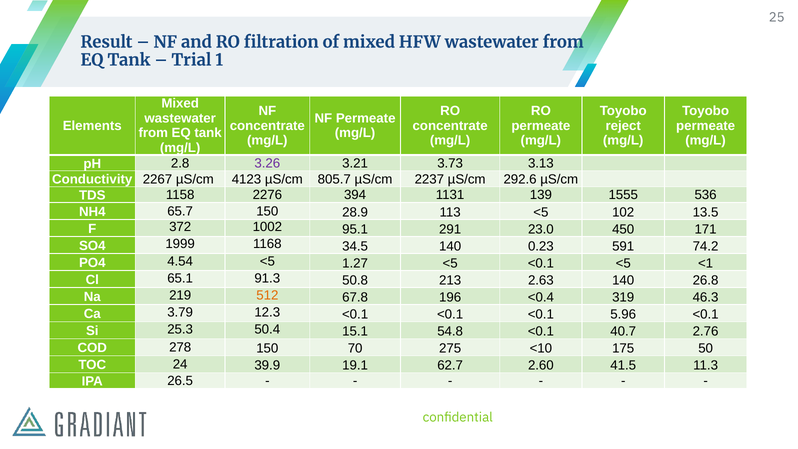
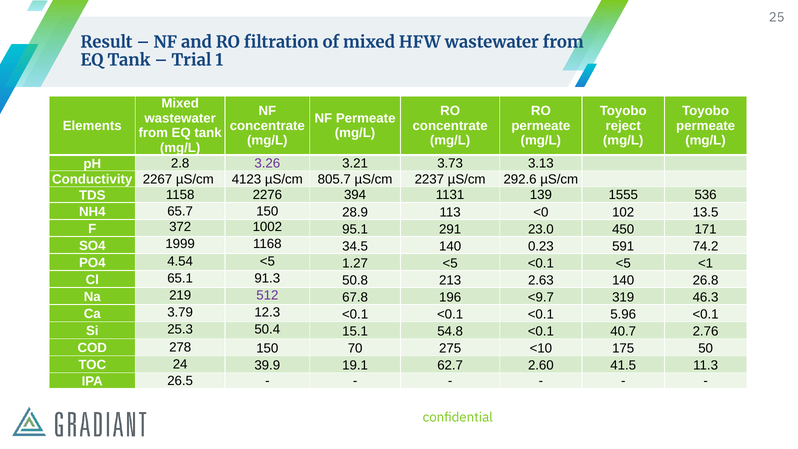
113 <5: <5 -> <0 (541, 212)
512 colour: orange -> purple (267, 295)
<0.4: <0.4 -> <9.7 (541, 297)
